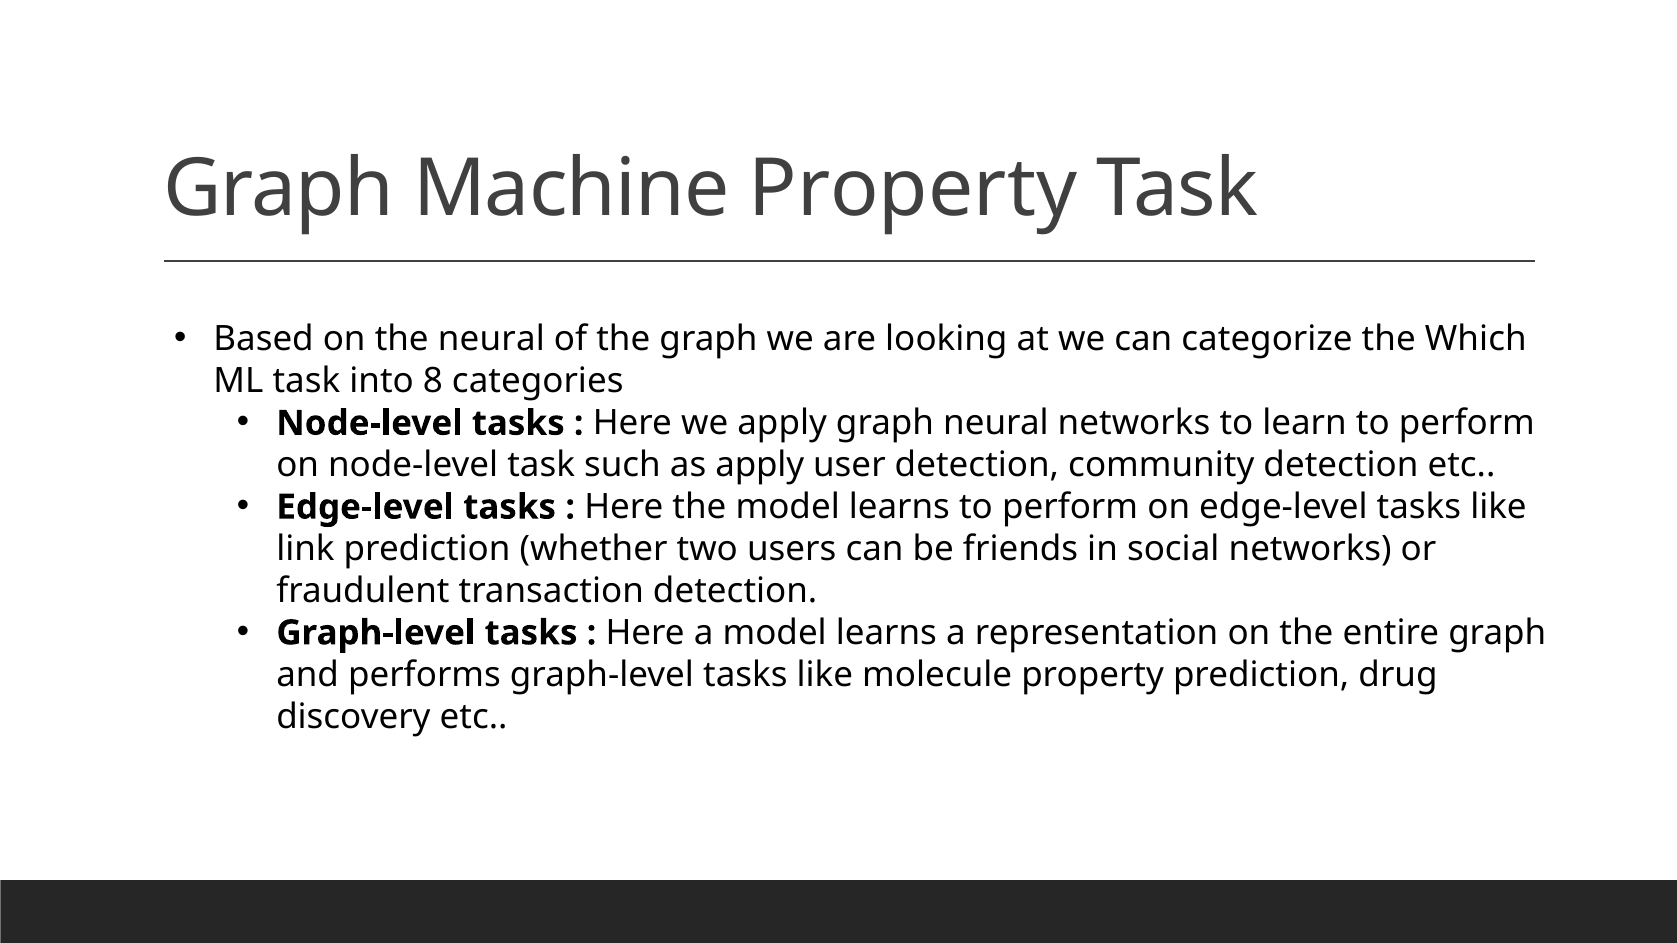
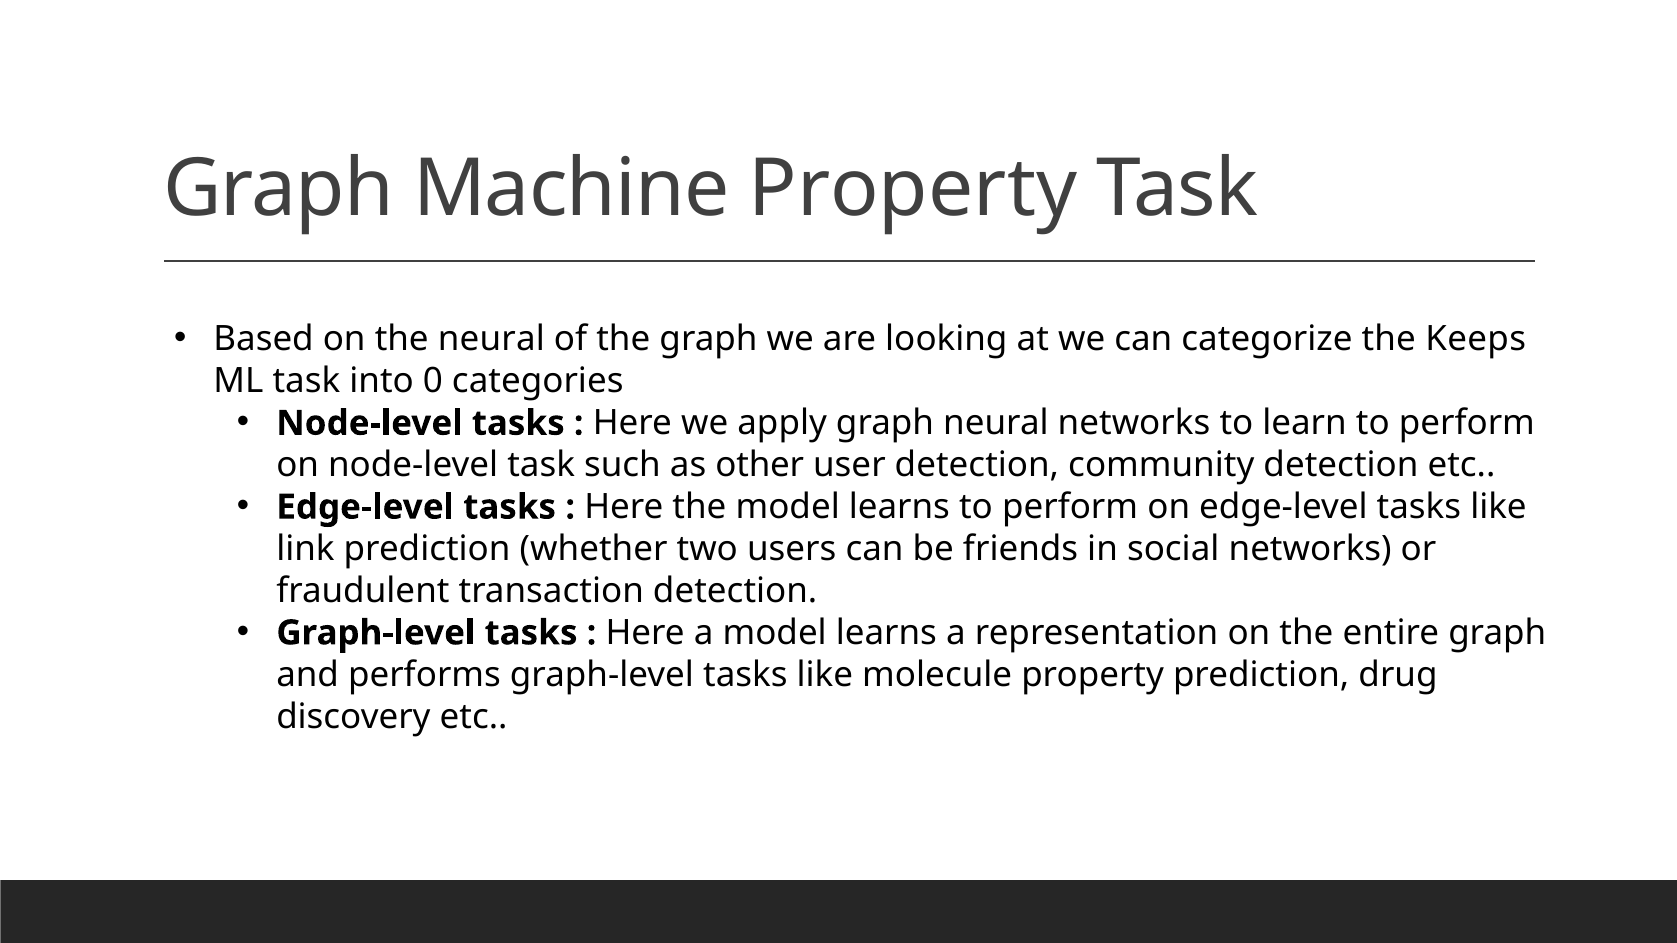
Which: Which -> Keeps (1476, 339)
8: 8 -> 0 (433, 381)
as apply: apply -> other (760, 465)
